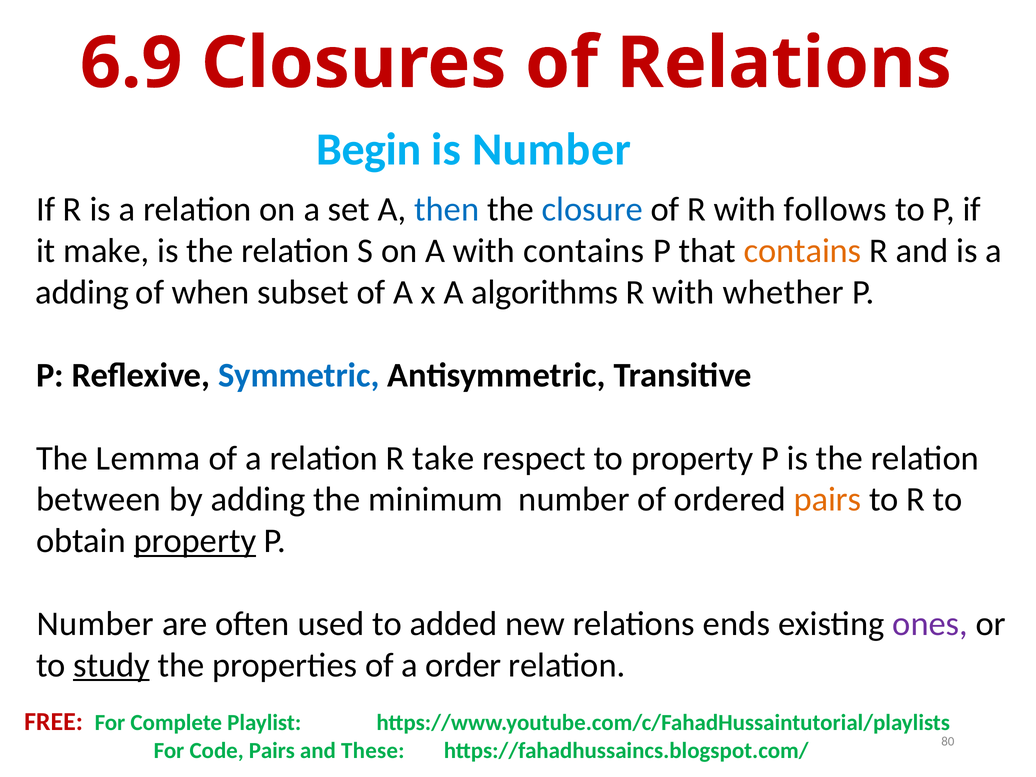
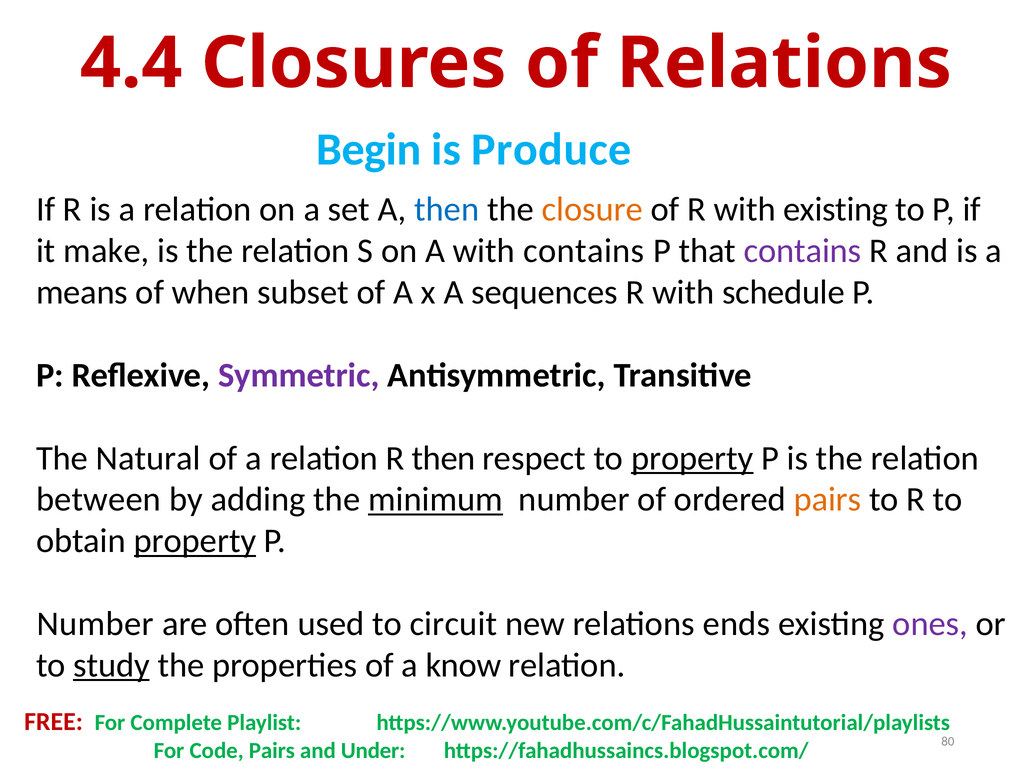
6.9: 6.9 -> 4.4 (131, 63)
is Number: Number -> Produce (552, 150)
closure colour: blue -> orange (592, 210)
with follows: follows -> existing (836, 210)
contains colour: orange -> purple (803, 251)
adding: adding -> means (82, 292)
algorithms: algorithms -> sequences (545, 292)
whether: whether -> schedule (783, 292)
Symmetric colour: blue -> purple (299, 375)
Lemma: Lemma -> Natural (148, 458)
R take: take -> then (444, 458)
property underline: none -> present (692, 458)
minimum underline: none -> present (435, 500)
added: added -> circuit (453, 624)
order: order -> know (463, 665)
These: These -> Under (373, 751)
